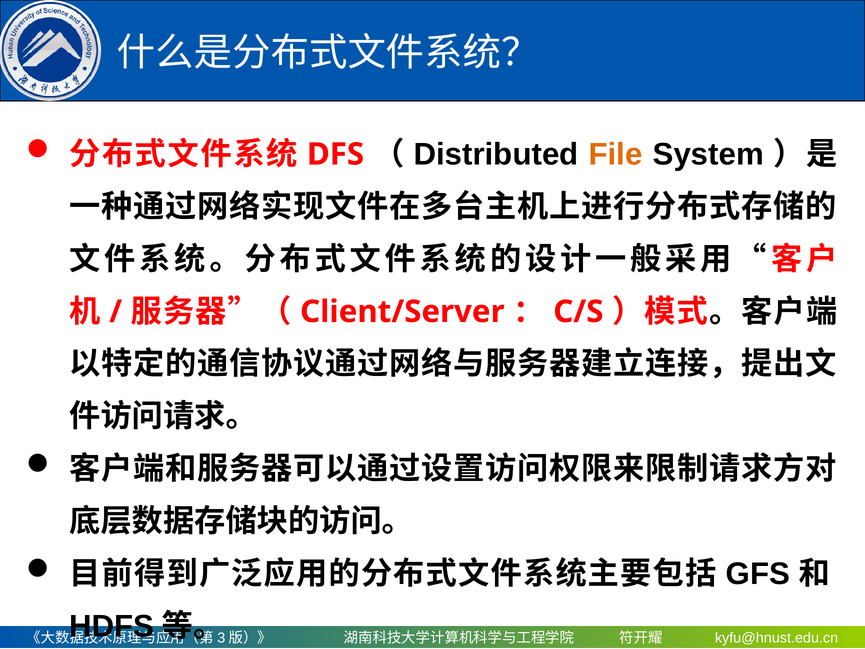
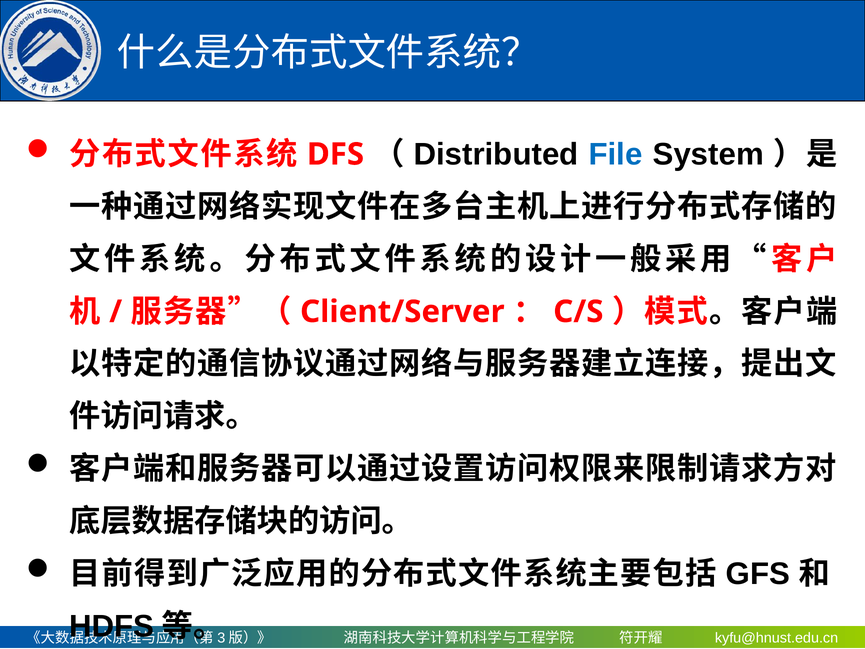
File colour: orange -> blue (616, 154)
